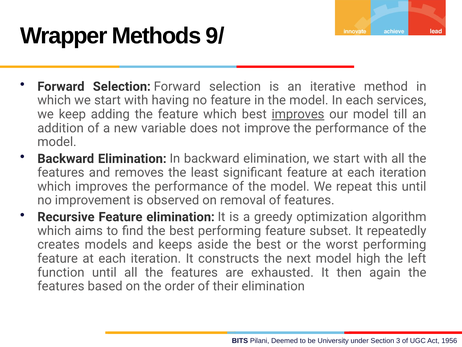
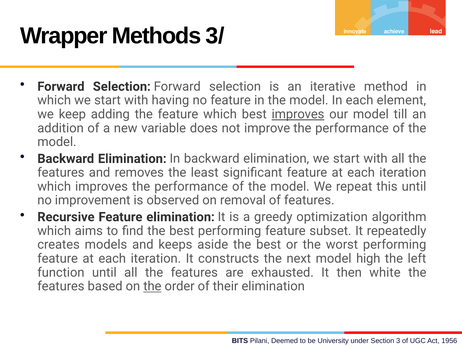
9/: 9/ -> 3/ (215, 36)
services: services -> element (401, 100)
again: again -> white (385, 272)
the underline: none -> present (152, 286)
